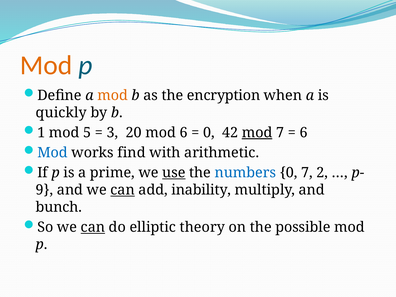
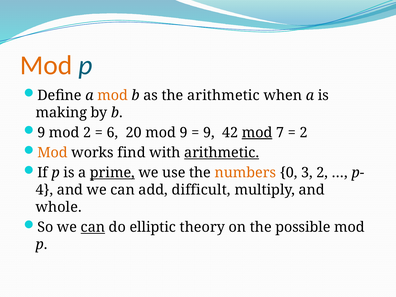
the encryption: encryption -> arithmetic (223, 95)
quickly: quickly -> making (61, 113)
1: 1 -> 9 (41, 133)
mod 5: 5 -> 2 (87, 133)
3: 3 -> 6 (112, 133)
mod 6: 6 -> 9 (184, 133)
0: 0 -> 9 (209, 133)
6: 6 -> 2 (304, 133)
Mod colour: blue -> orange (52, 153)
arithmetic underline: none -> present (222, 153)
prime underline: none -> present (112, 173)
use underline: present -> none (174, 173)
numbers colour: blue -> orange (245, 173)
0 7: 7 -> 3 (307, 173)
9: 9 -> 4 (44, 190)
can underline: present -> none (123, 190)
inability: inability -> difficult (201, 190)
bunch: bunch -> whole (59, 207)
